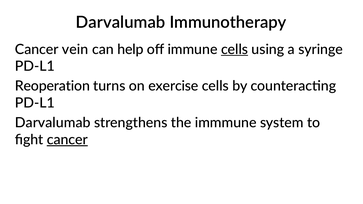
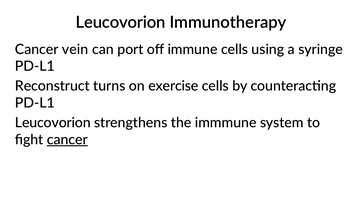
Darvalumab: Darvalumab -> Leucovorion (121, 22)
help: help -> port (130, 49)
cells underline: present -> none (234, 49)
Reoperation: Reoperation -> Reconstruct (52, 86)
Darvalumab: Darvalumab -> Leucovorion (53, 123)
